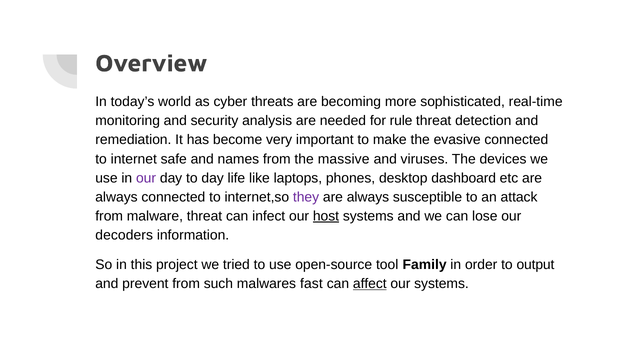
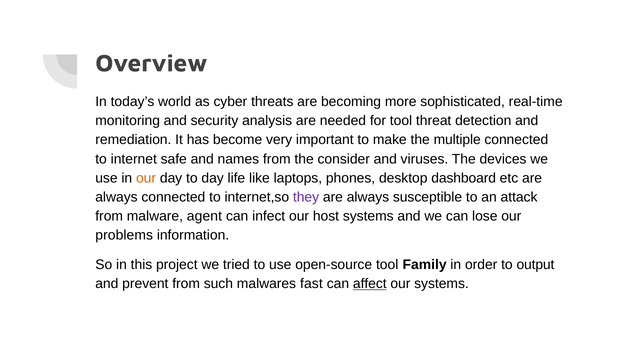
for rule: rule -> tool (401, 121)
evasive: evasive -> multiple (457, 140)
massive: massive -> consider (344, 159)
our colour: purple -> orange (146, 178)
malware threat: threat -> agent (204, 217)
host underline: present -> none (326, 217)
decoders: decoders -> problems (124, 236)
